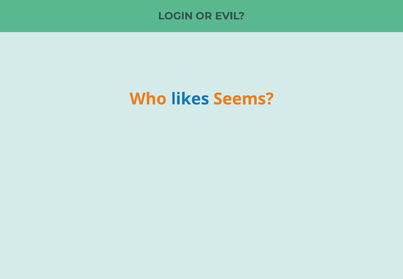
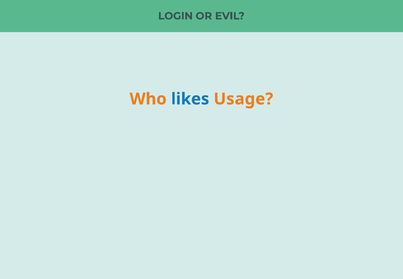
Seems: Seems -> Usage (243, 99)
